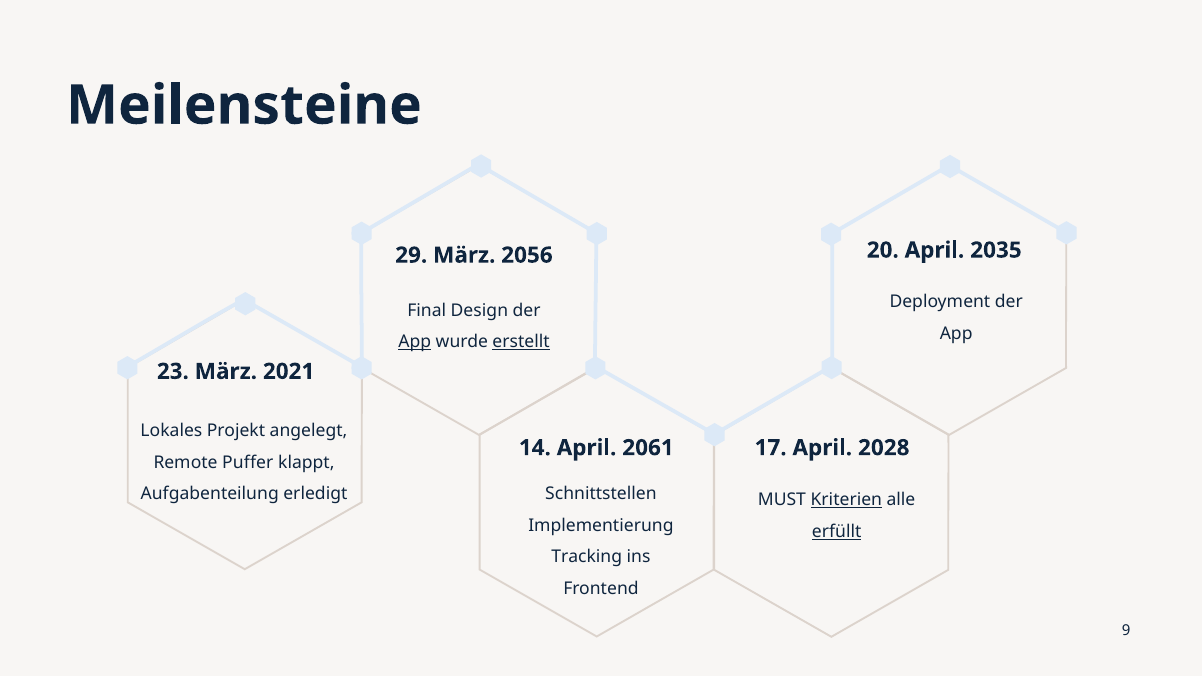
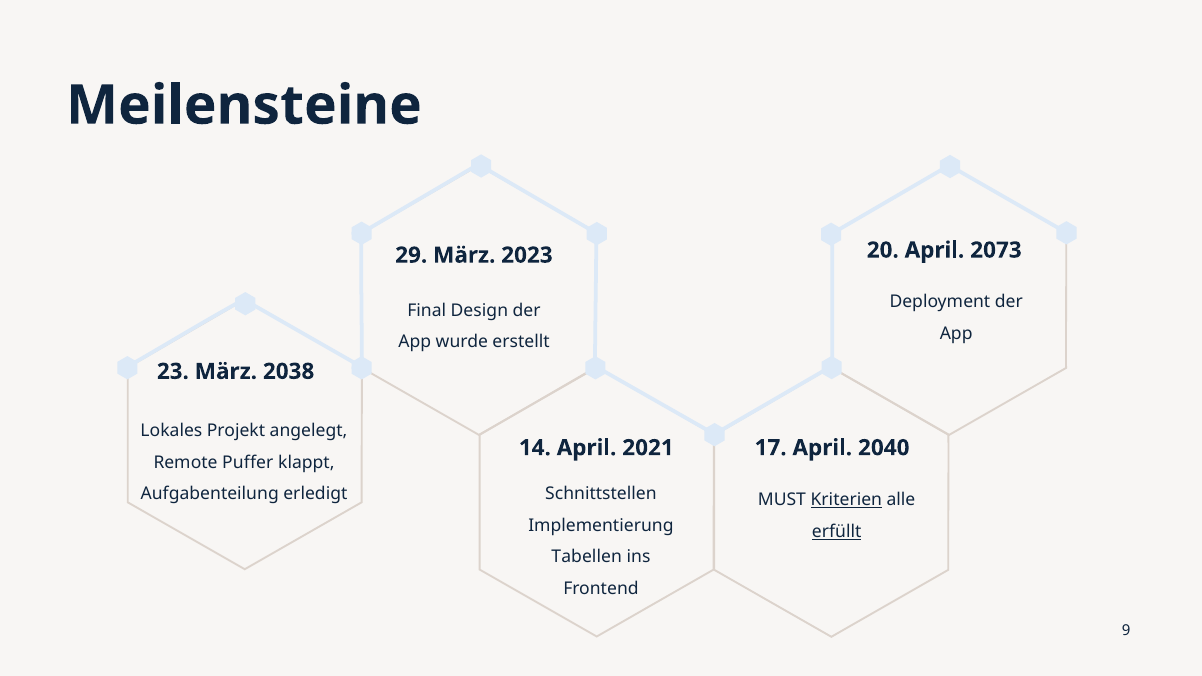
2035: 2035 -> 2073 (996, 250)
2056: 2056 -> 2023 (527, 255)
App underline: present -> none (415, 342)
erstellt underline: present -> none (521, 342)
2021: 2021 -> 2038 (289, 372)
2061: 2061 -> 2021 (648, 448)
2028: 2028 -> 2040 (884, 448)
Tracking: Tracking -> Tabellen (587, 557)
